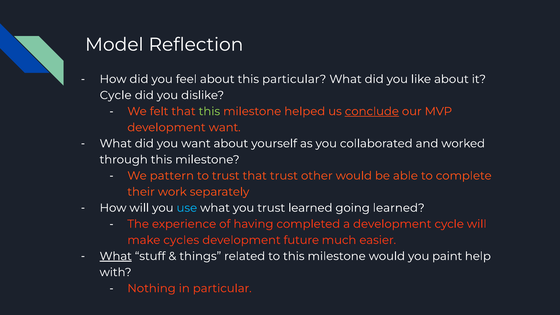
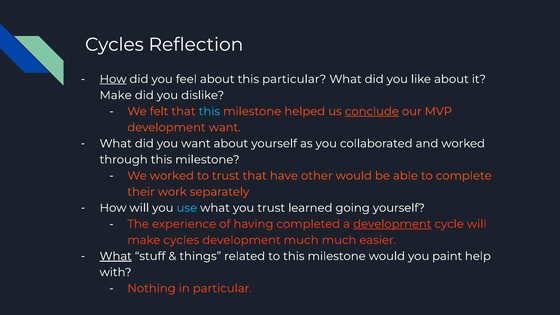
Model: Model -> Cycles (114, 45)
How underline: none -> present (113, 79)
Cycle: Cycle -> Make (116, 95)
this colour: light green -> light blue (209, 111)
We pattern: pattern -> worked (172, 176)
that trust: trust -> have (284, 176)
going learned: learned -> yourself (399, 208)
development underline: none -> present (392, 224)
development future: future -> much (301, 240)
